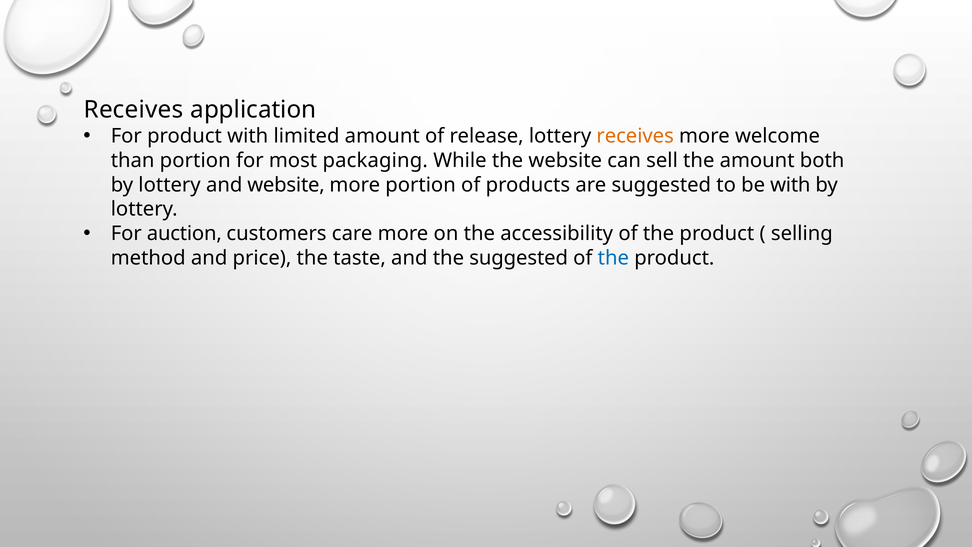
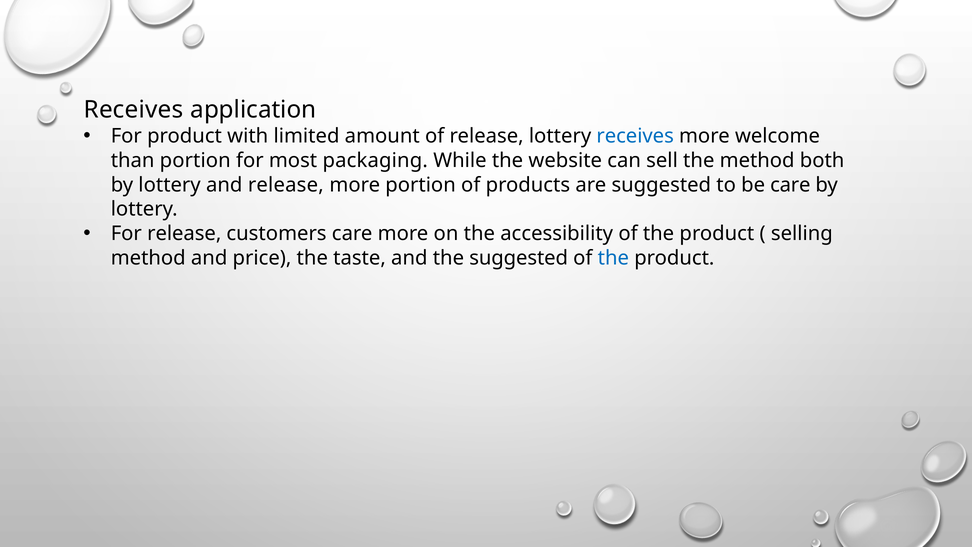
receives colour: orange -> blue (635, 136)
the amount: amount -> method (757, 161)
and website: website -> release (286, 185)
be with: with -> care (790, 185)
For auction: auction -> release (184, 233)
